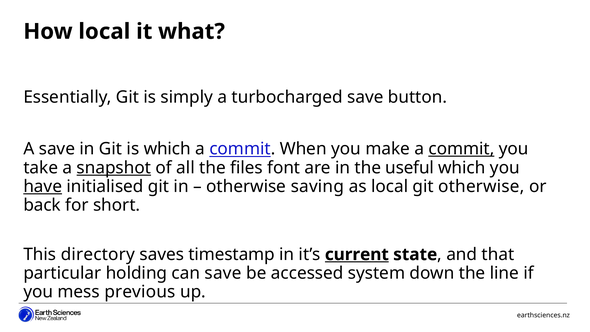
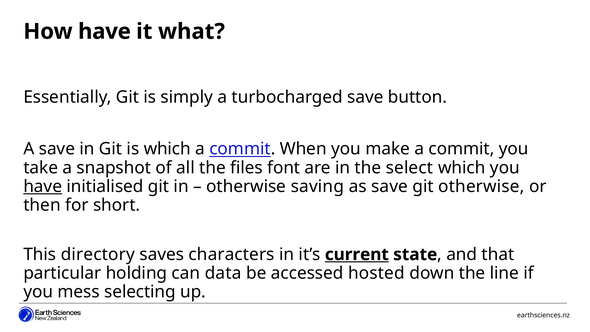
How local: local -> have (104, 32)
commit underline: present -> none (461, 149)
snapshot underline: present -> none (114, 168)
useful: useful -> select (409, 168)
as local: local -> save (390, 186)
back: back -> then (42, 205)
timestamp: timestamp -> characters (232, 254)
can save: save -> data (223, 273)
system: system -> hosted (376, 273)
previous: previous -> selecting (140, 292)
